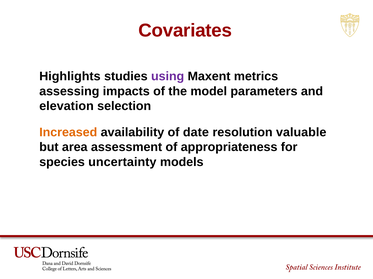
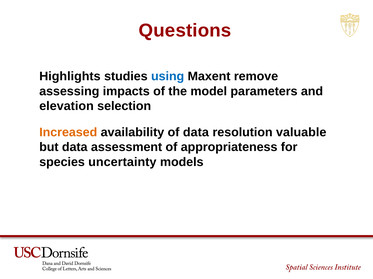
Covariates: Covariates -> Questions (185, 31)
using colour: purple -> blue (168, 77)
metrics: metrics -> remove (256, 77)
of date: date -> data (196, 133)
but area: area -> data (75, 147)
